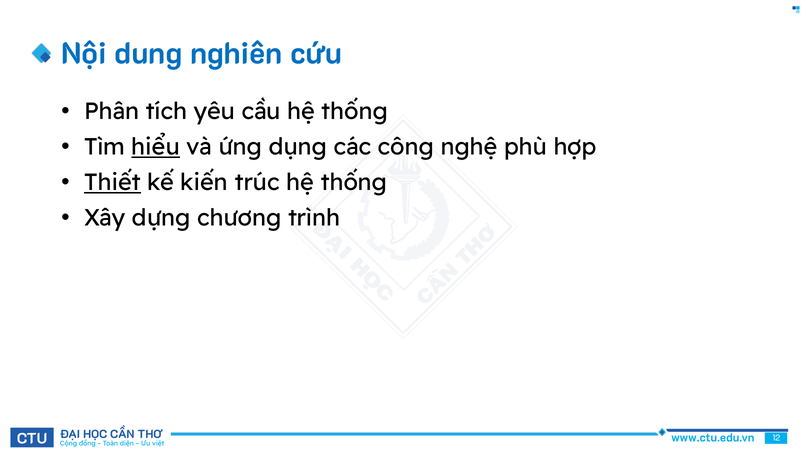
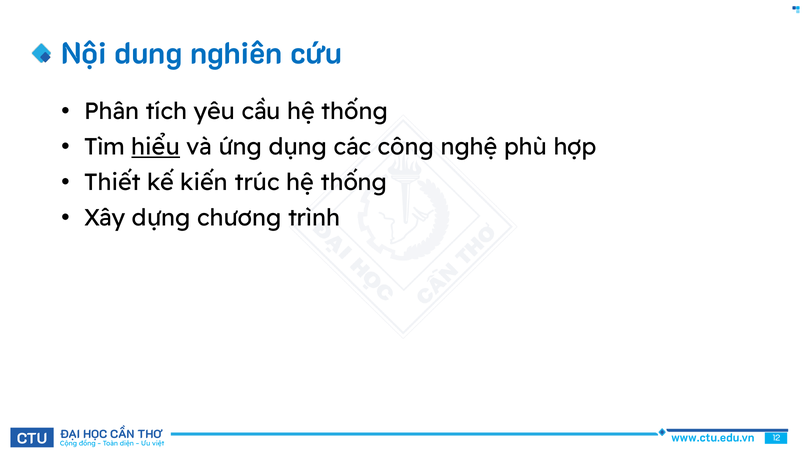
Thiết underline: present -> none (112, 183)
